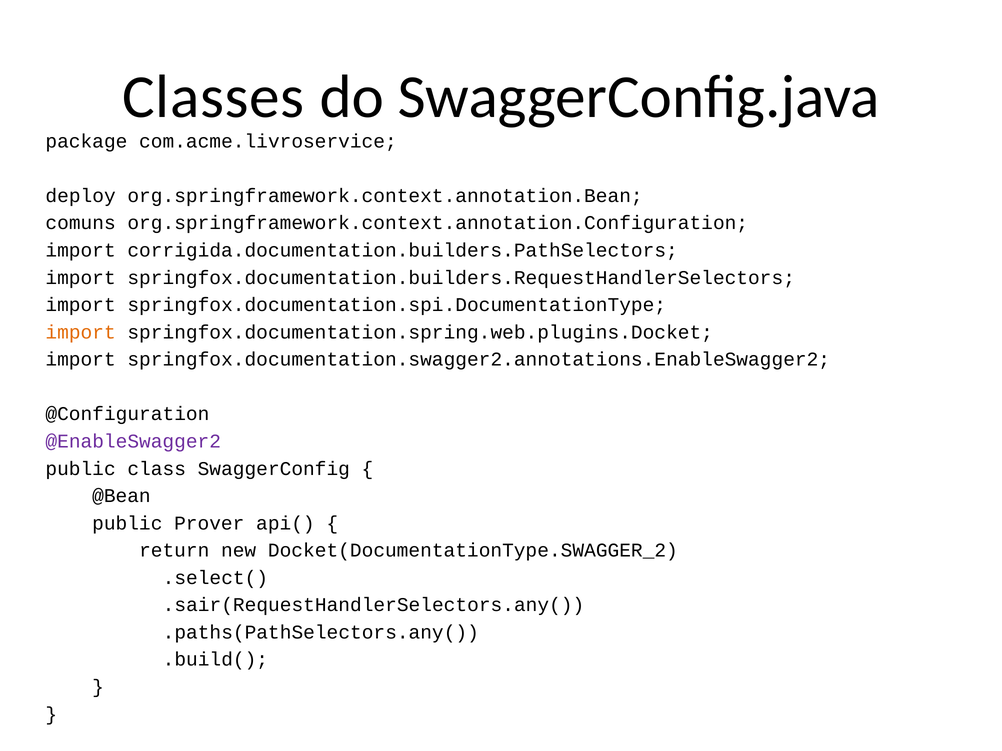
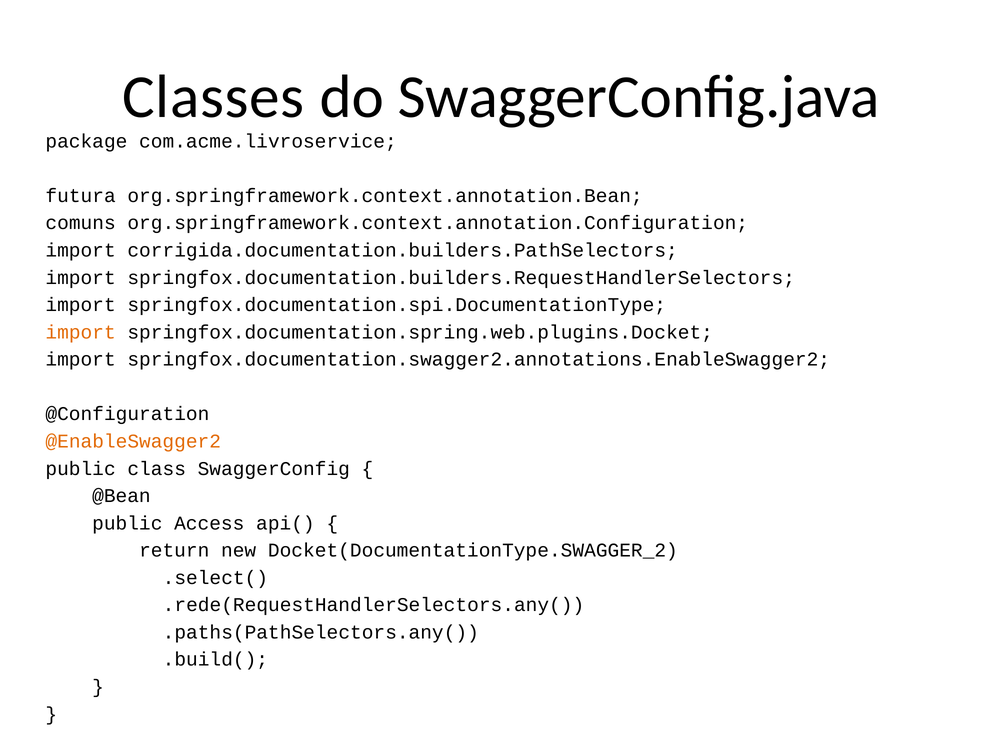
deploy: deploy -> futura (81, 196)
@EnableSwagger2 colour: purple -> orange (133, 442)
Prover: Prover -> Access (209, 523)
.sair(RequestHandlerSelectors.any(: .sair(RequestHandlerSelectors.any( -> .rede(RequestHandlerSelectors.any( (373, 605)
